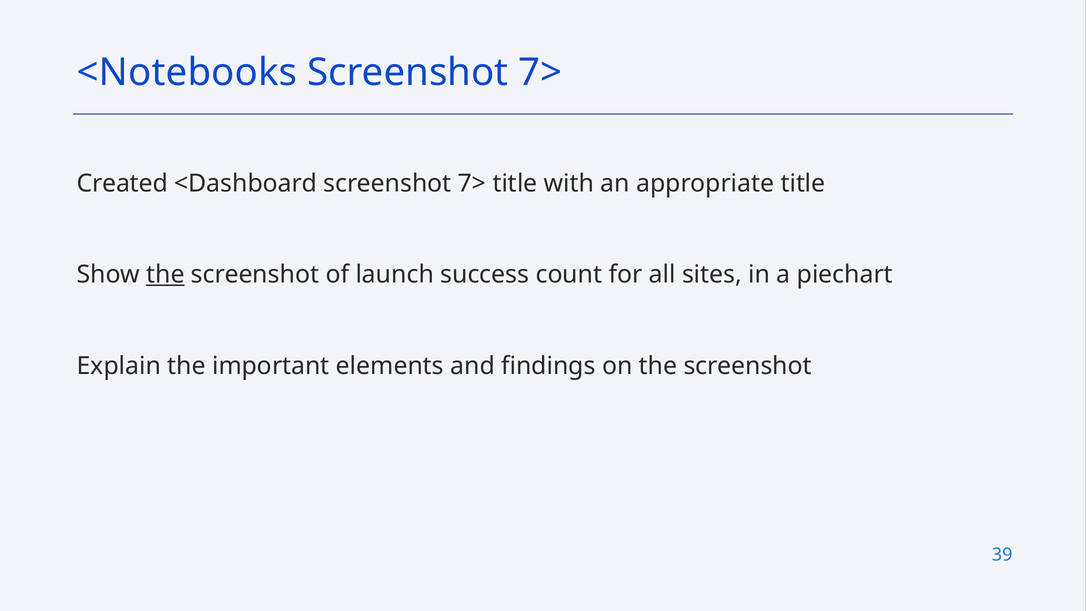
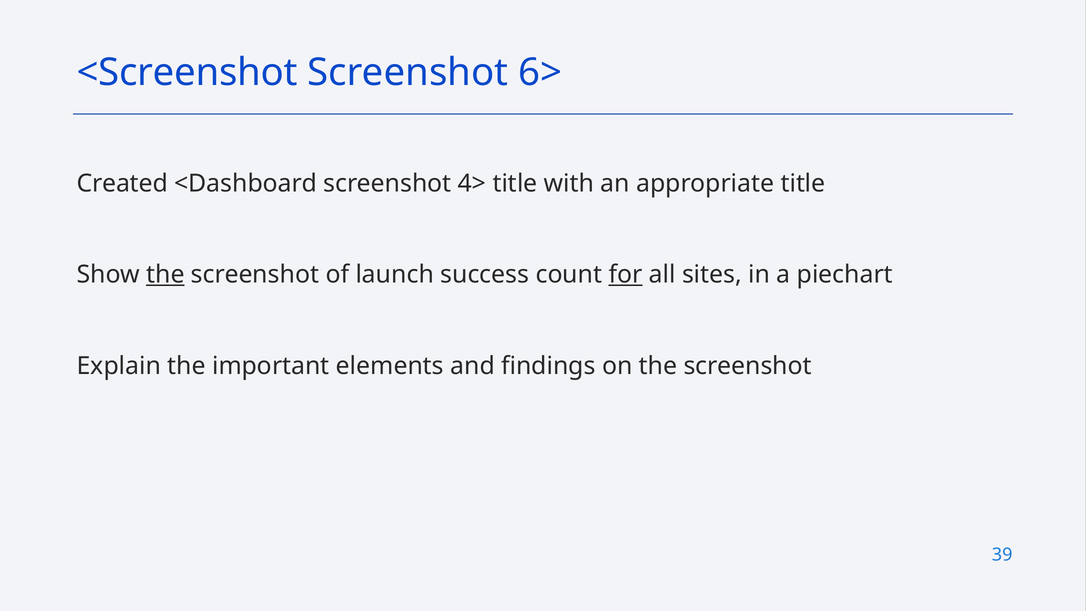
<Notebooks: <Notebooks -> <Screenshot (187, 73)
7>: 7> -> 6> (540, 73)
<Dashboard screenshot 7>: 7> -> 4> (472, 183)
for underline: none -> present (626, 275)
